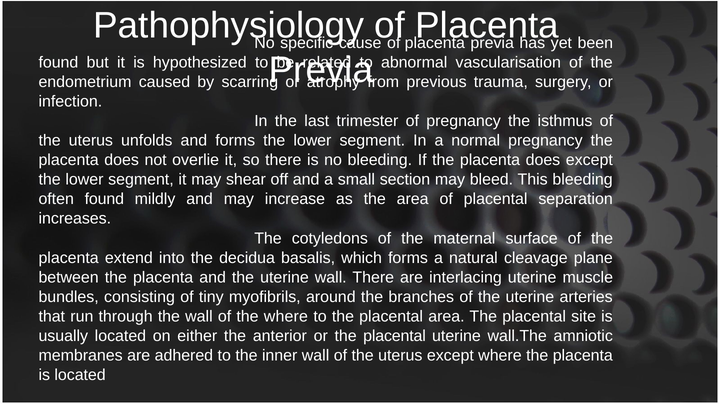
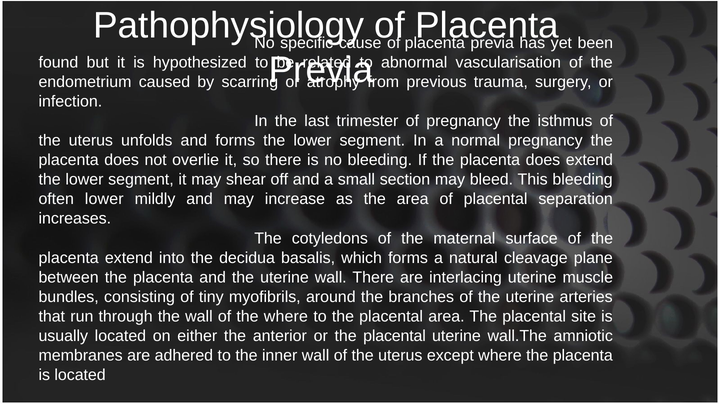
does except: except -> extend (589, 160)
often found: found -> lower (104, 199)
